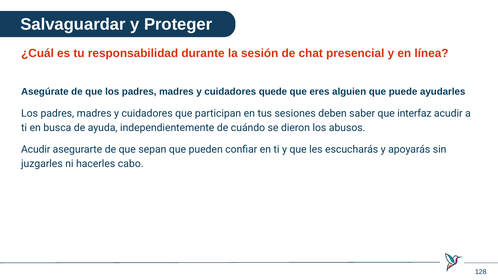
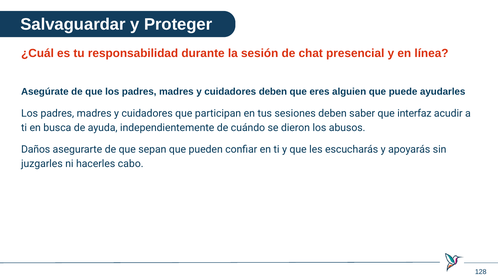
cuidadores quede: quede -> deben (273, 92)
Acudir: Acudir -> Daños (36, 150)
